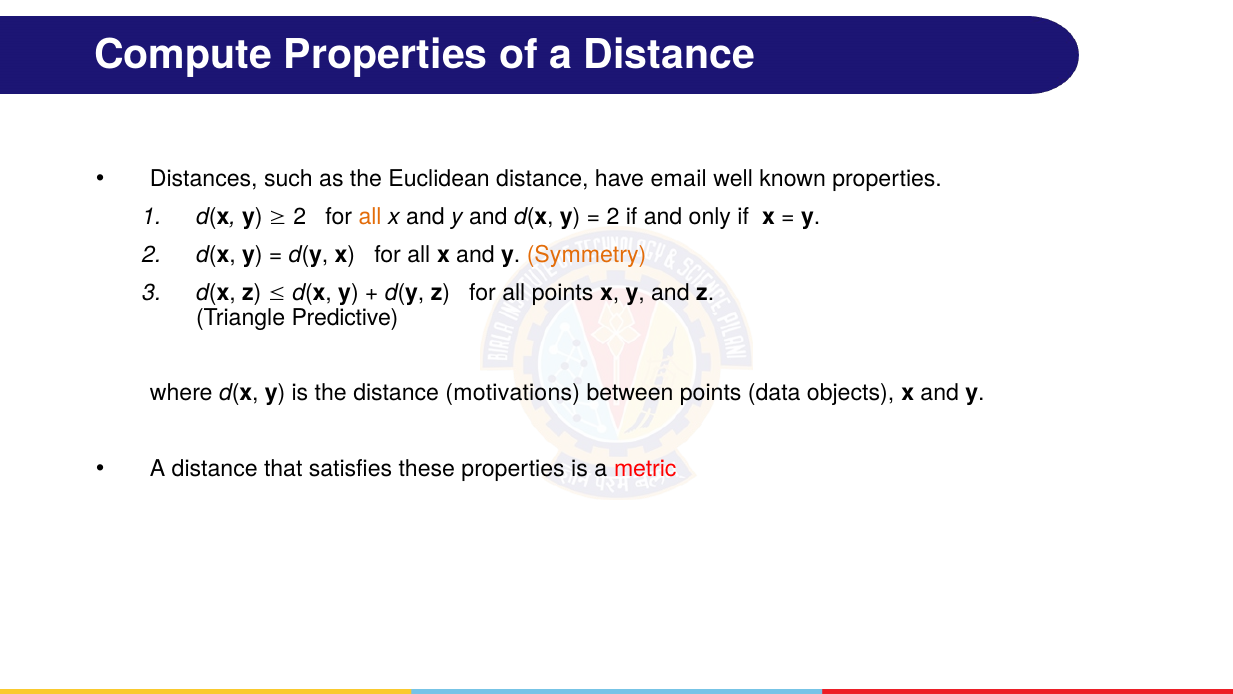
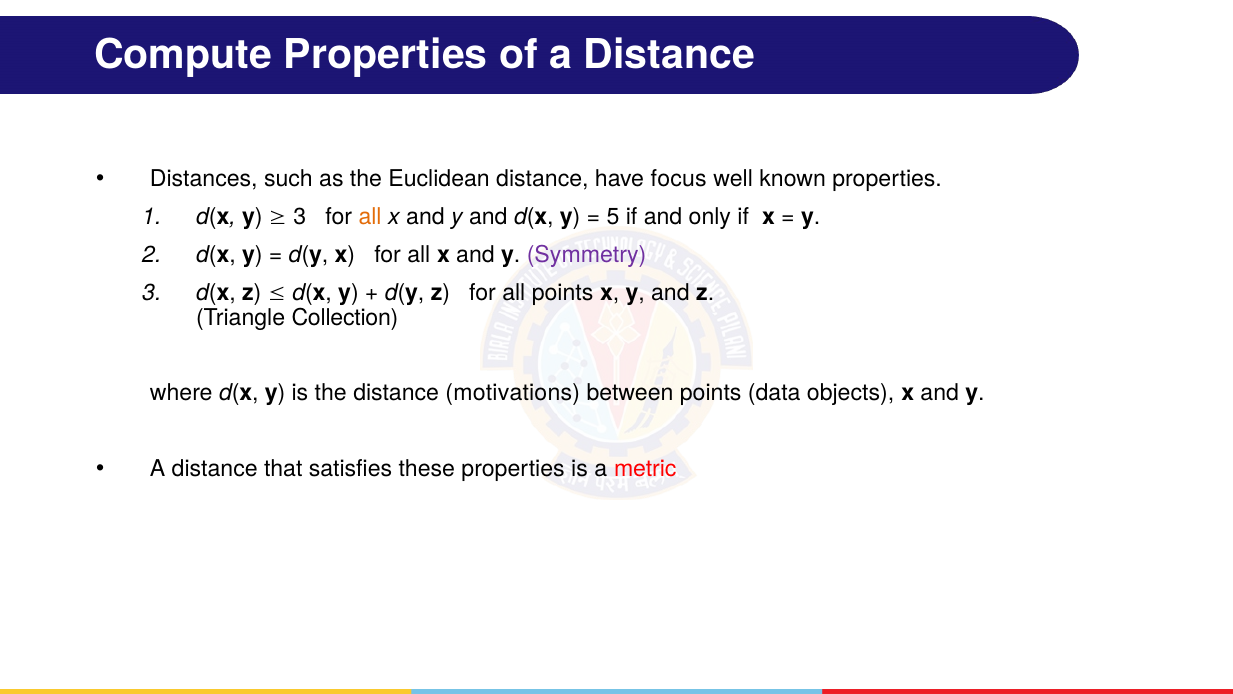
email: email -> focus (679, 179)
2: 2 -> 3 (300, 217)
2: 2 -> 5 (613, 217)
Symmetry colour: orange -> purple (587, 254)
Predictive: Predictive -> Collection (345, 317)
